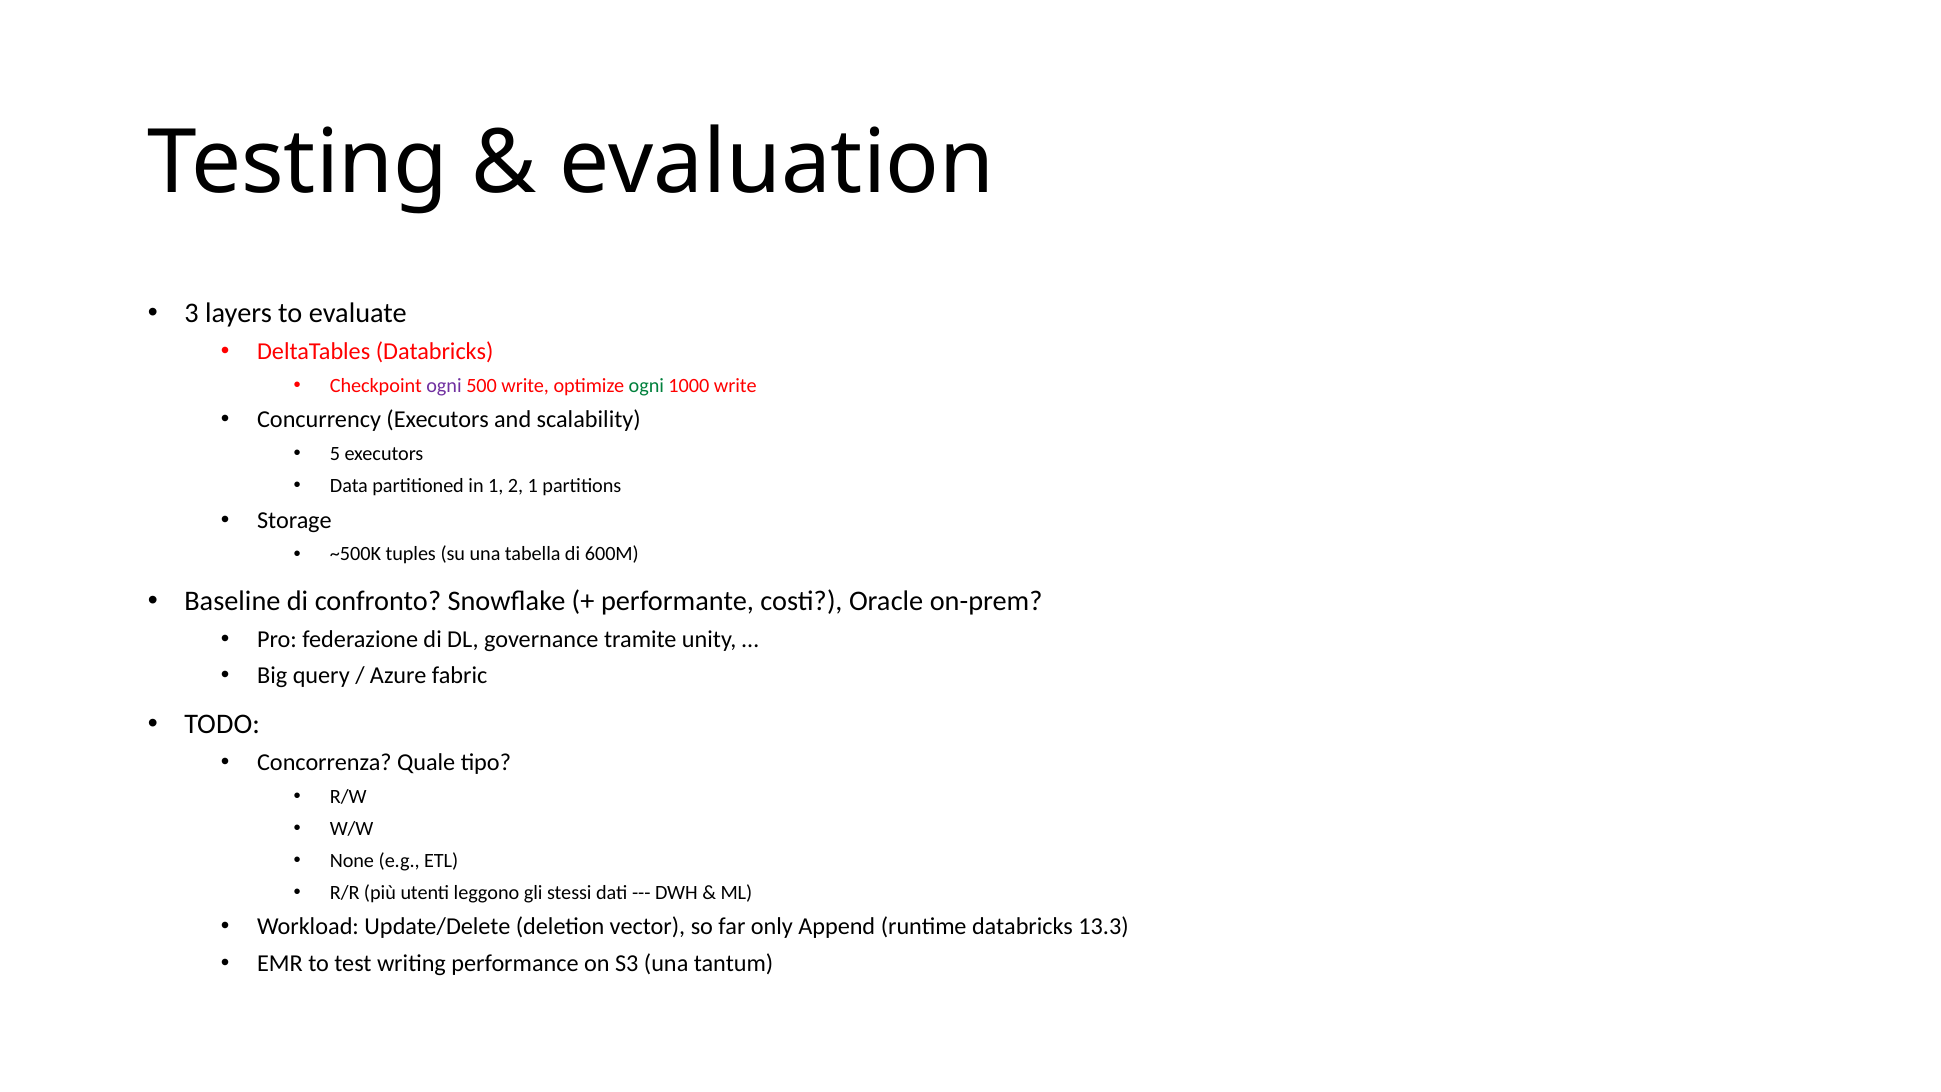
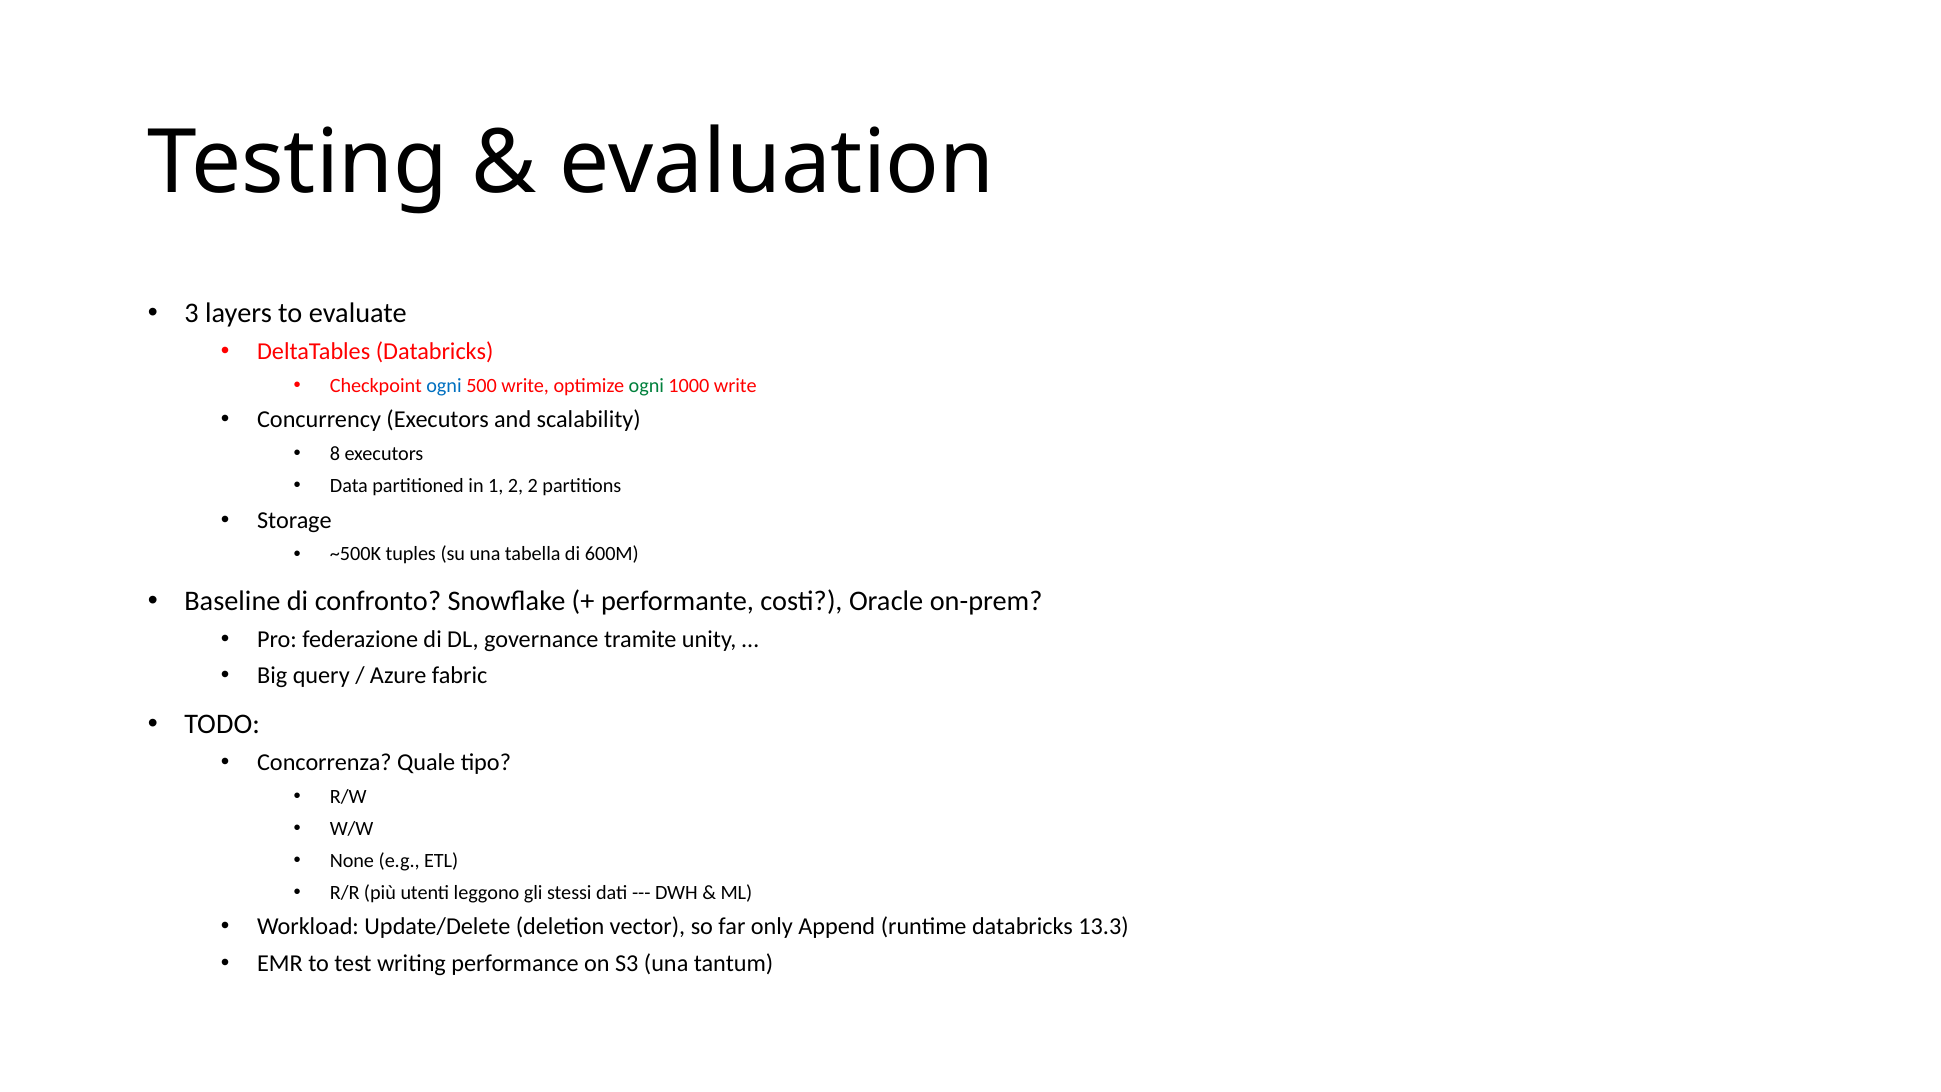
ogni colour: purple -> blue (444, 386)
5: 5 -> 8 (335, 454)
2 1: 1 -> 2 (533, 486)
